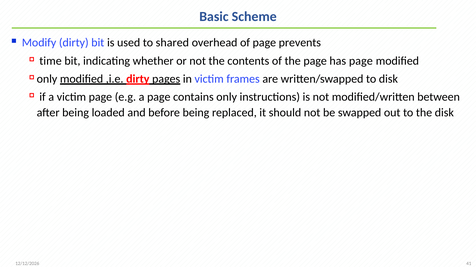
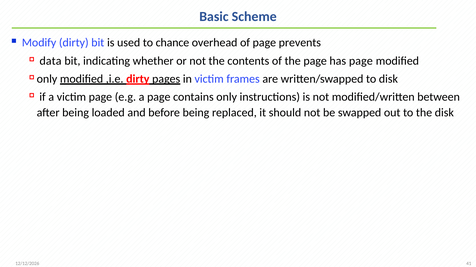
shared: shared -> chance (172, 43)
time: time -> data (51, 61)
